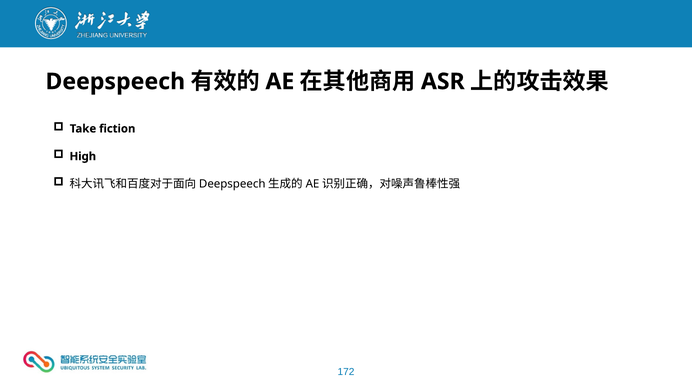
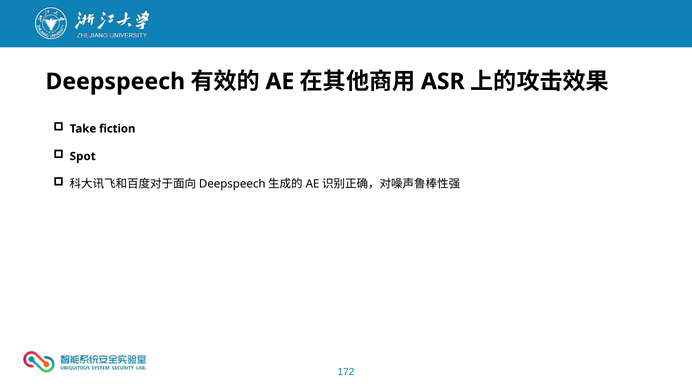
High: High -> Spot (83, 156)
